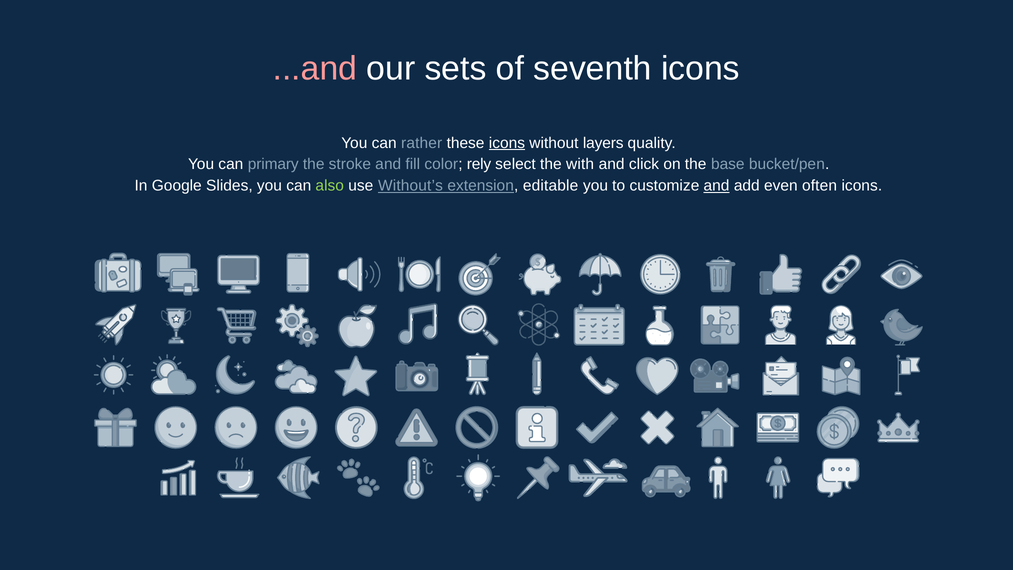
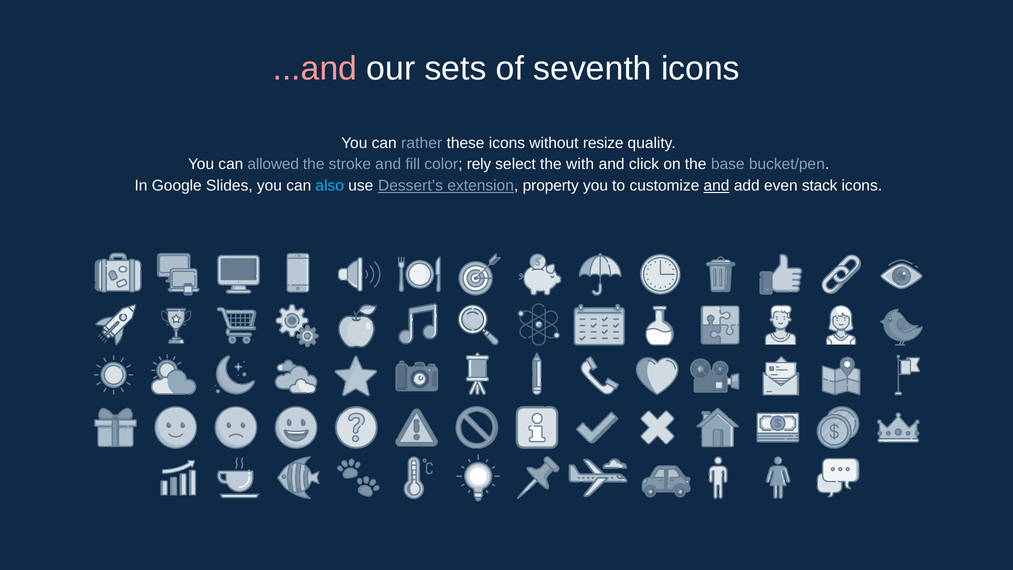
icons underline: present -> none (507, 143)
layers: layers -> resize (603, 143)
primary: primary -> allowed (273, 164)
also colour: light green -> light blue (330, 186)
Without’s: Without’s -> Dessert’s (411, 186)
editable: editable -> property (551, 186)
often: often -> stack (820, 186)
